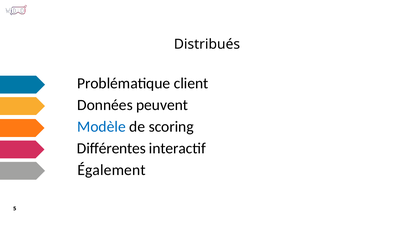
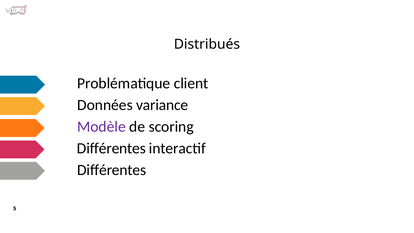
peuvent: peuvent -> variance (162, 105)
Modèle colour: blue -> purple (102, 127)
Également: Également -> Différentes (112, 170)
